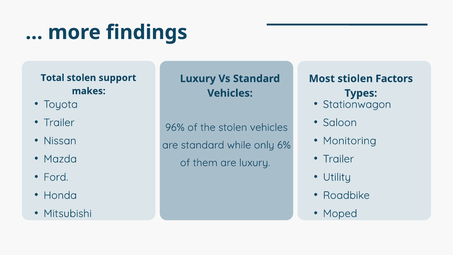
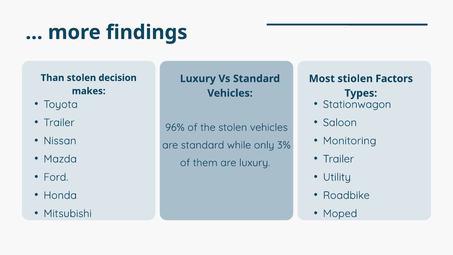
Total: Total -> Than (52, 78)
support: support -> decision (118, 78)
6%: 6% -> 3% (284, 145)
